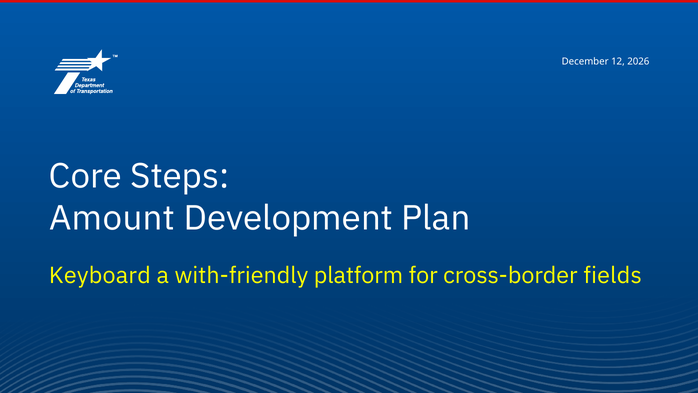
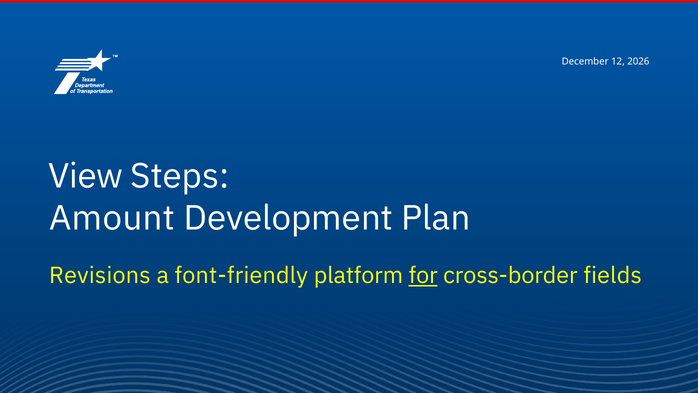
Core: Core -> View (86, 176)
Keyboard: Keyboard -> Revisions (100, 276)
with-friendly: with-friendly -> font-friendly (241, 276)
for underline: none -> present (423, 276)
